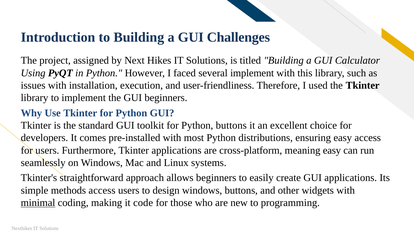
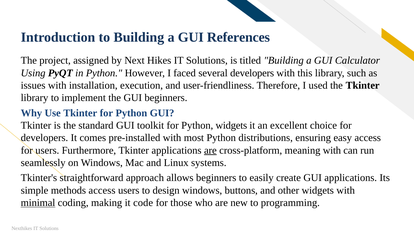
Challenges: Challenges -> References (238, 37)
several implement: implement -> developers (252, 73)
Python buttons: buttons -> widgets (231, 125)
are underline: none -> present (210, 150)
meaning easy: easy -> with (332, 150)
